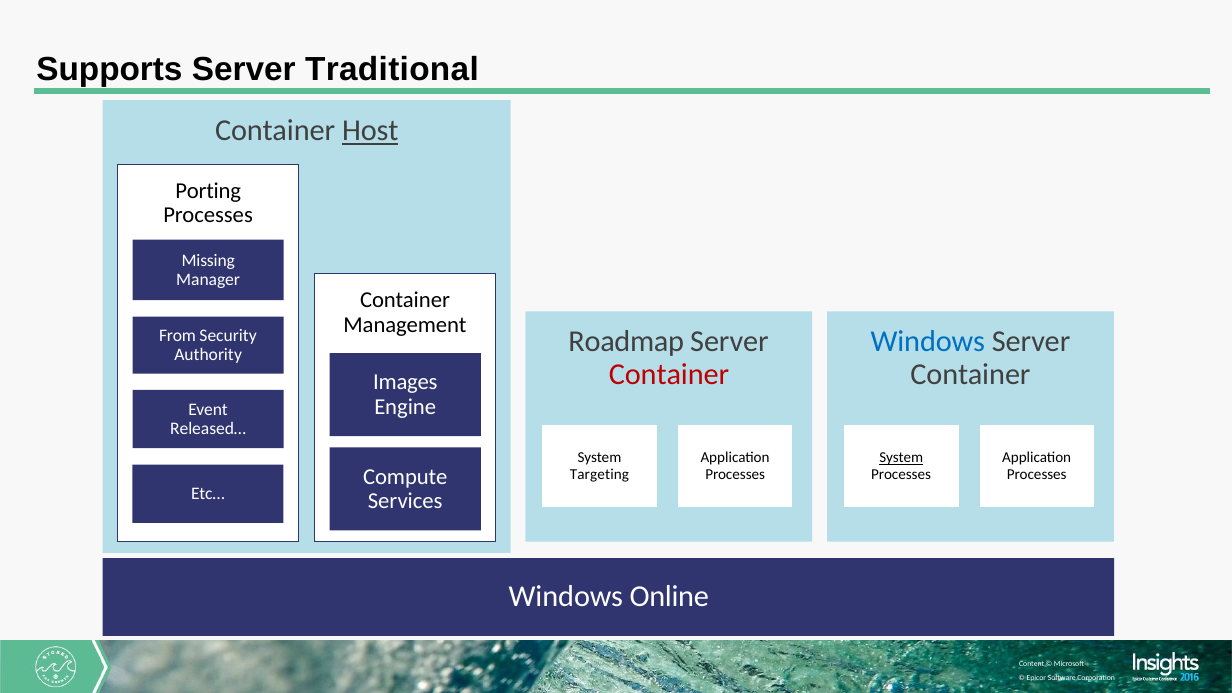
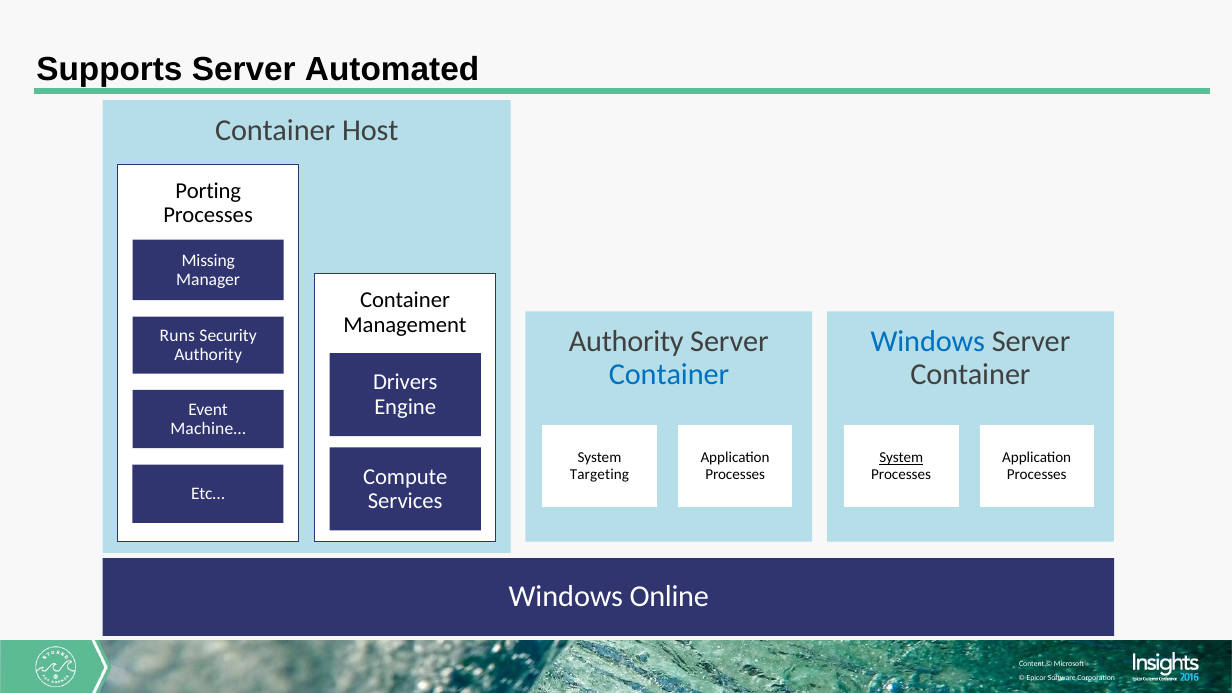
Traditional: Traditional -> Automated (392, 69)
Host underline: present -> none (370, 131)
From: From -> Runs (177, 335)
Roadmap: Roadmap -> Authority (626, 342)
Container colour: red -> blue (669, 375)
Images: Images -> Drivers (405, 382)
Released…: Released… -> Machine… (208, 429)
